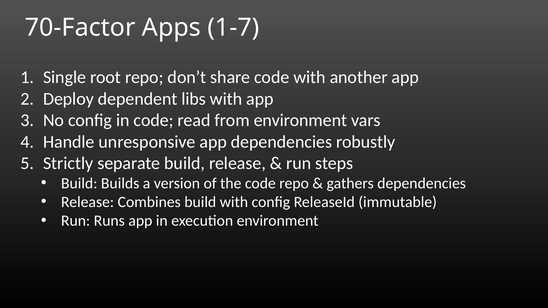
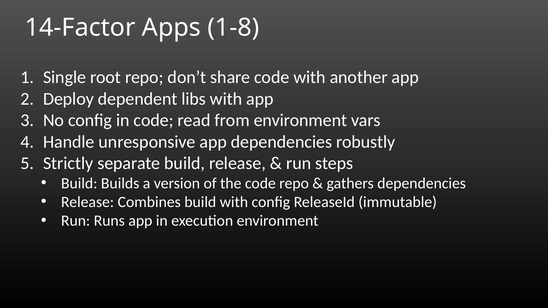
70-Factor: 70-Factor -> 14-Factor (80, 28)
1-7: 1-7 -> 1-8 (233, 28)
